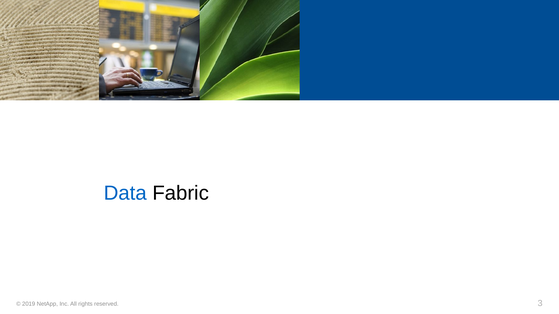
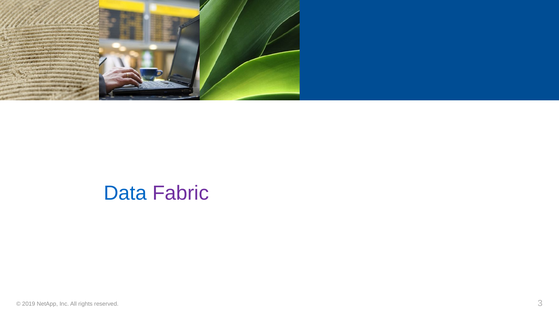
Fabric colour: black -> purple (181, 193)
